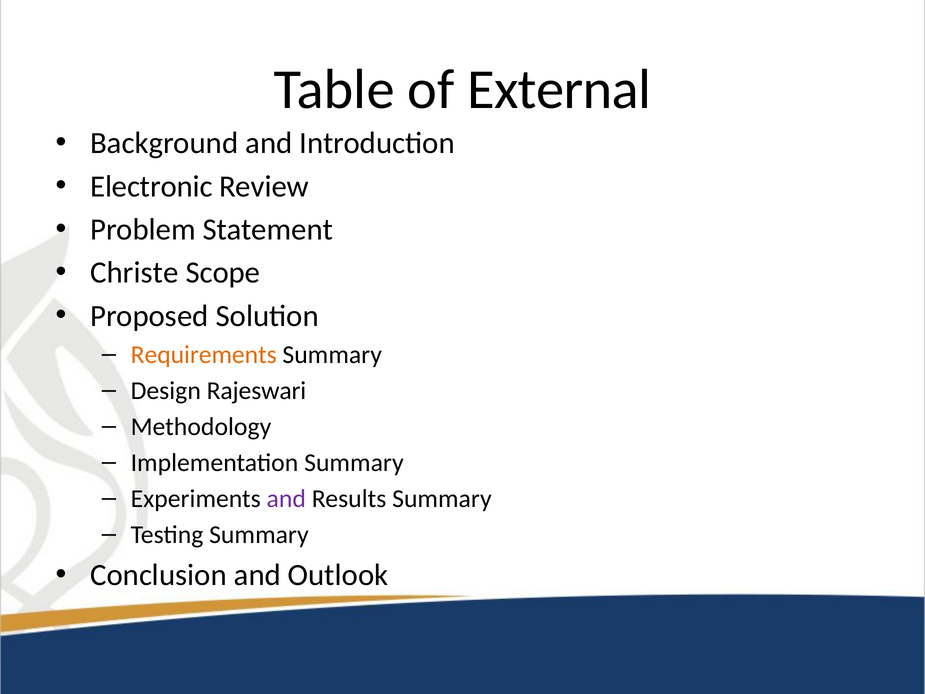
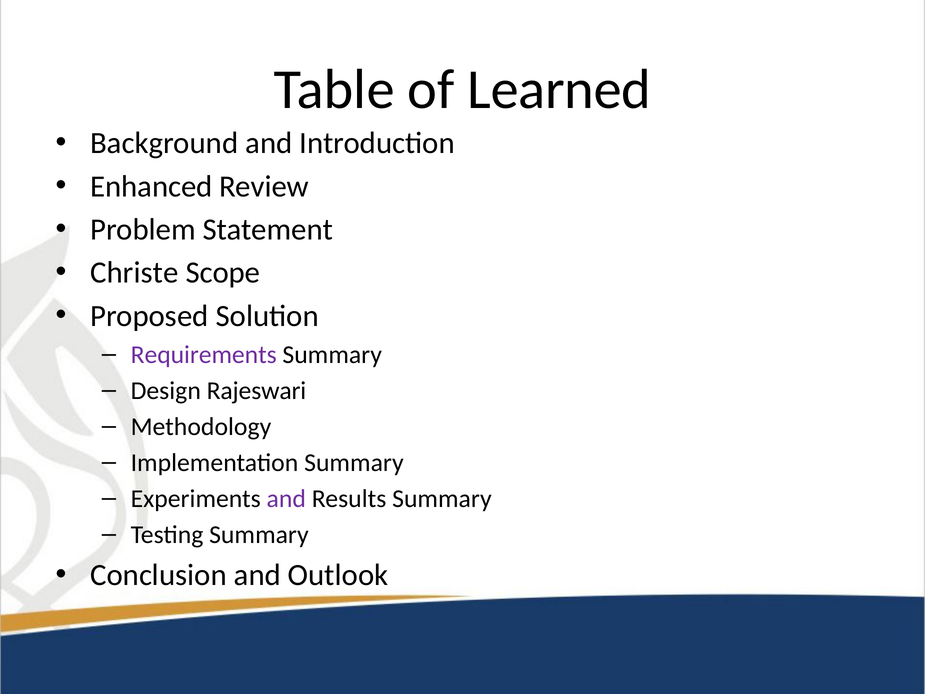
External: External -> Learned (559, 90)
Electronic: Electronic -> Enhanced (151, 186)
Requirements colour: orange -> purple (204, 355)
